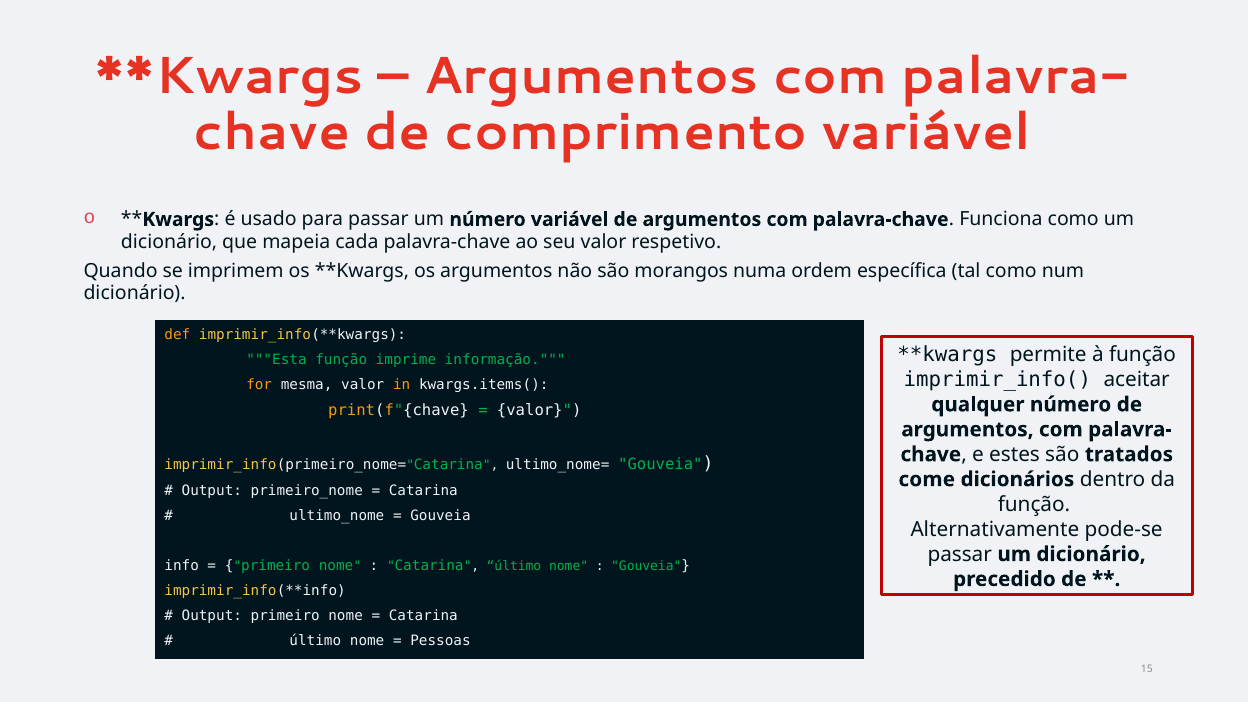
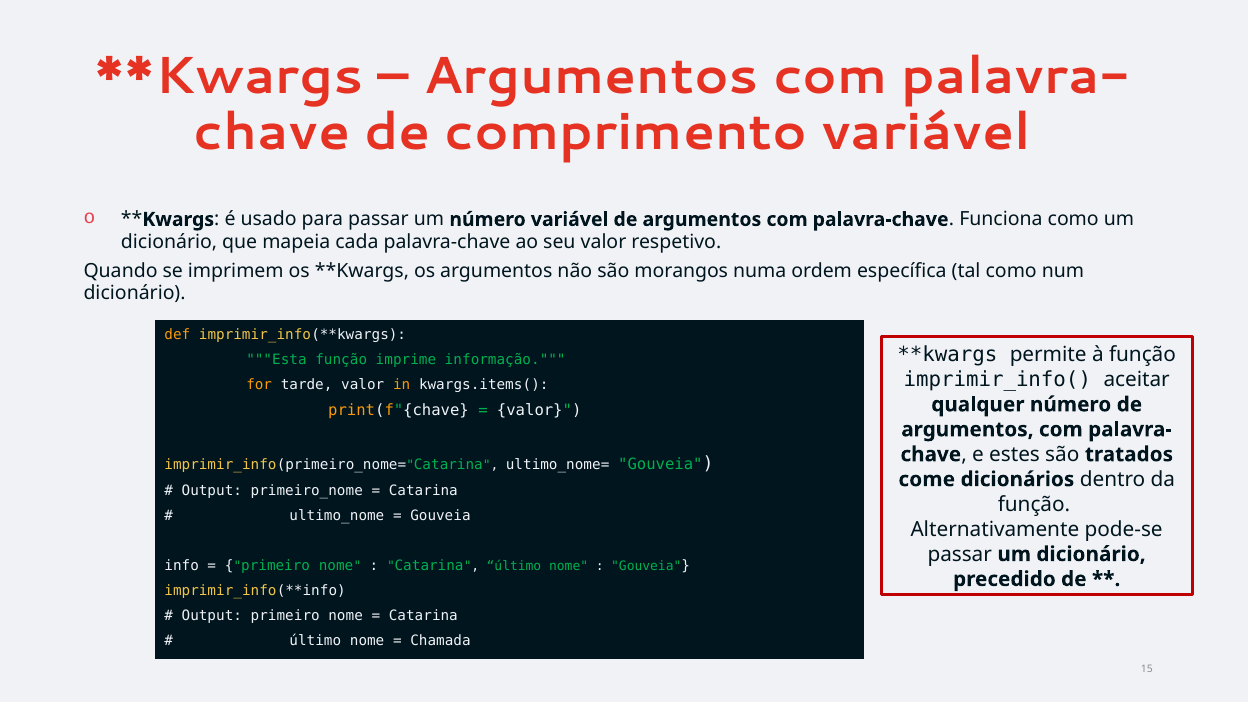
mesma: mesma -> tarde (307, 385)
Pessoas: Pessoas -> Chamada (440, 641)
